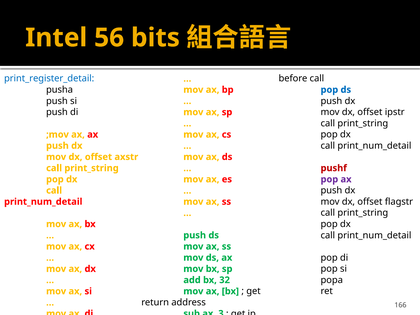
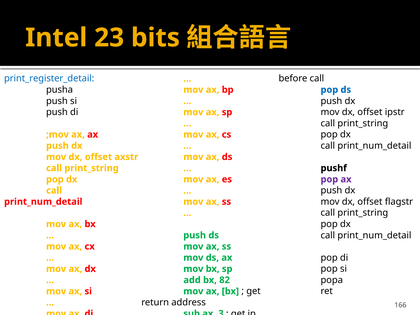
56: 56 -> 23 (109, 38)
pushf colour: red -> black (334, 168)
32: 32 -> 82 (225, 280)
